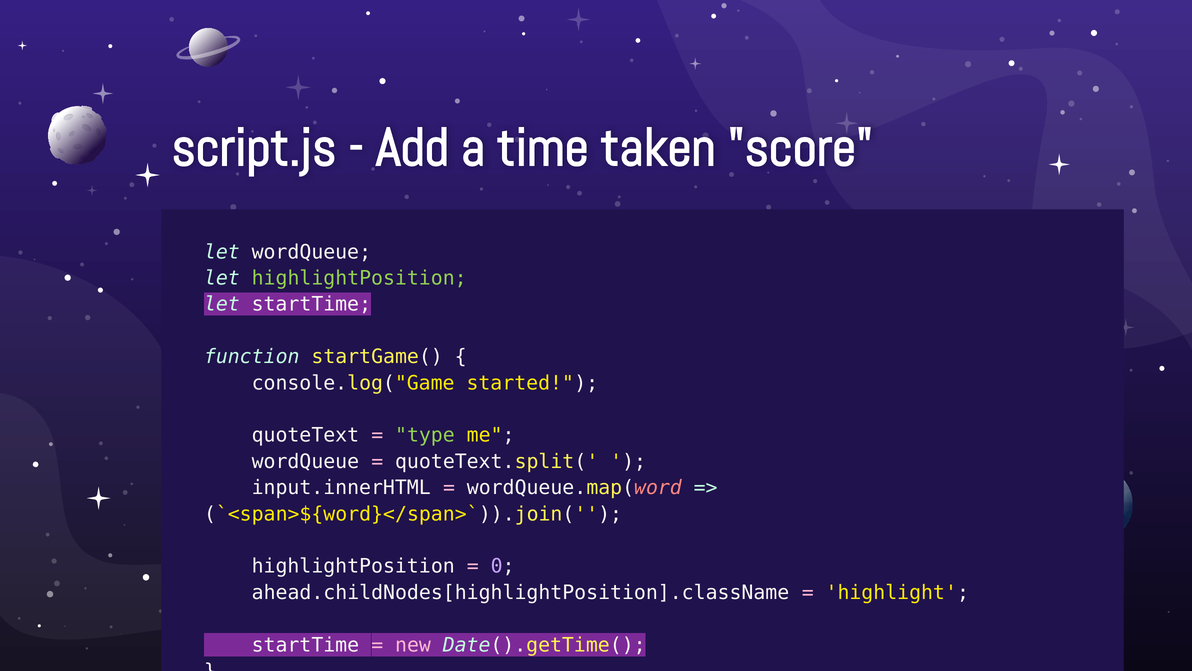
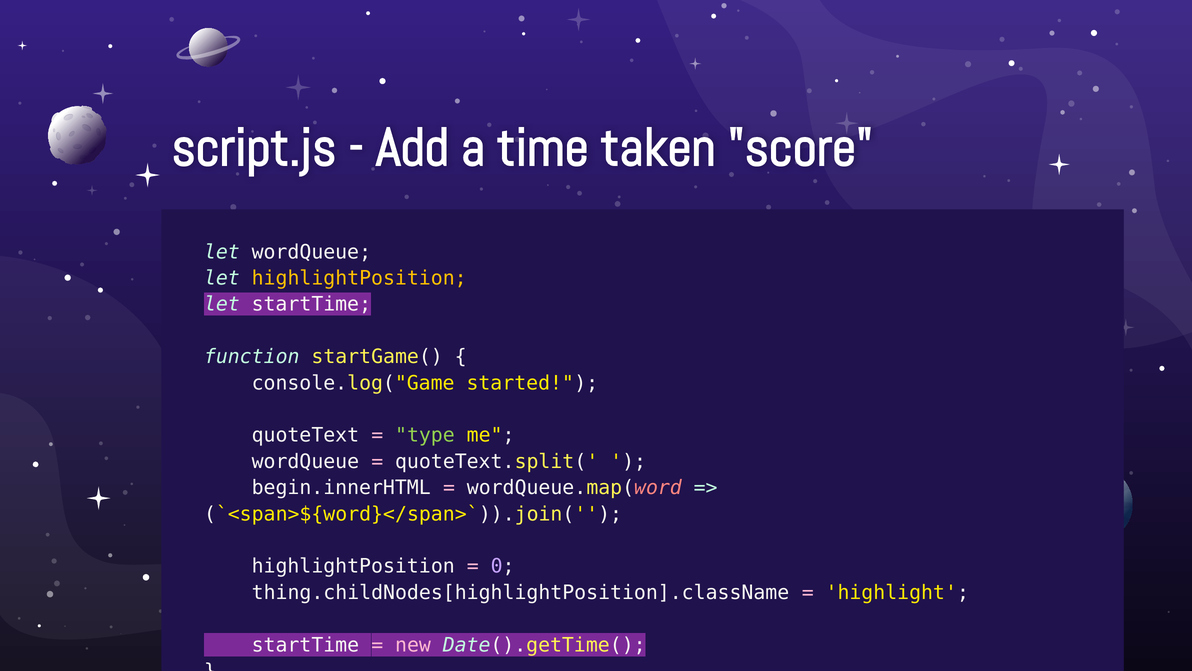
highlightPosition colour: light green -> yellow (359, 278)
input.innerHTML: input.innerHTML -> begin.innerHTML (341, 487)
ahead.childNodes[highlightPosition].className: ahead.childNodes[highlightPosition].className -> thing.childNodes[highlightPosition].className (520, 592)
